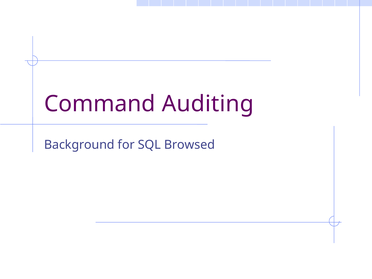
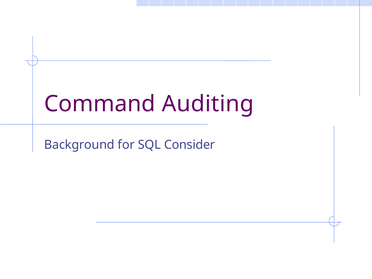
Browsed: Browsed -> Consider (190, 145)
